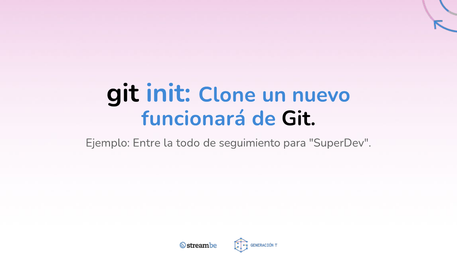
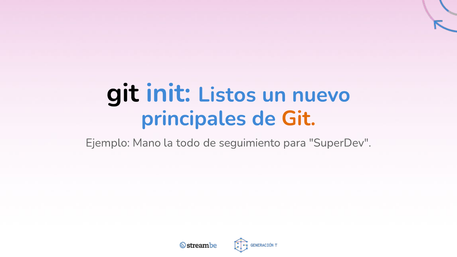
Clone: Clone -> Listos (227, 95)
funcionará: funcionará -> principales (194, 118)
Git colour: black -> orange (299, 118)
Entre: Entre -> Mano (147, 143)
